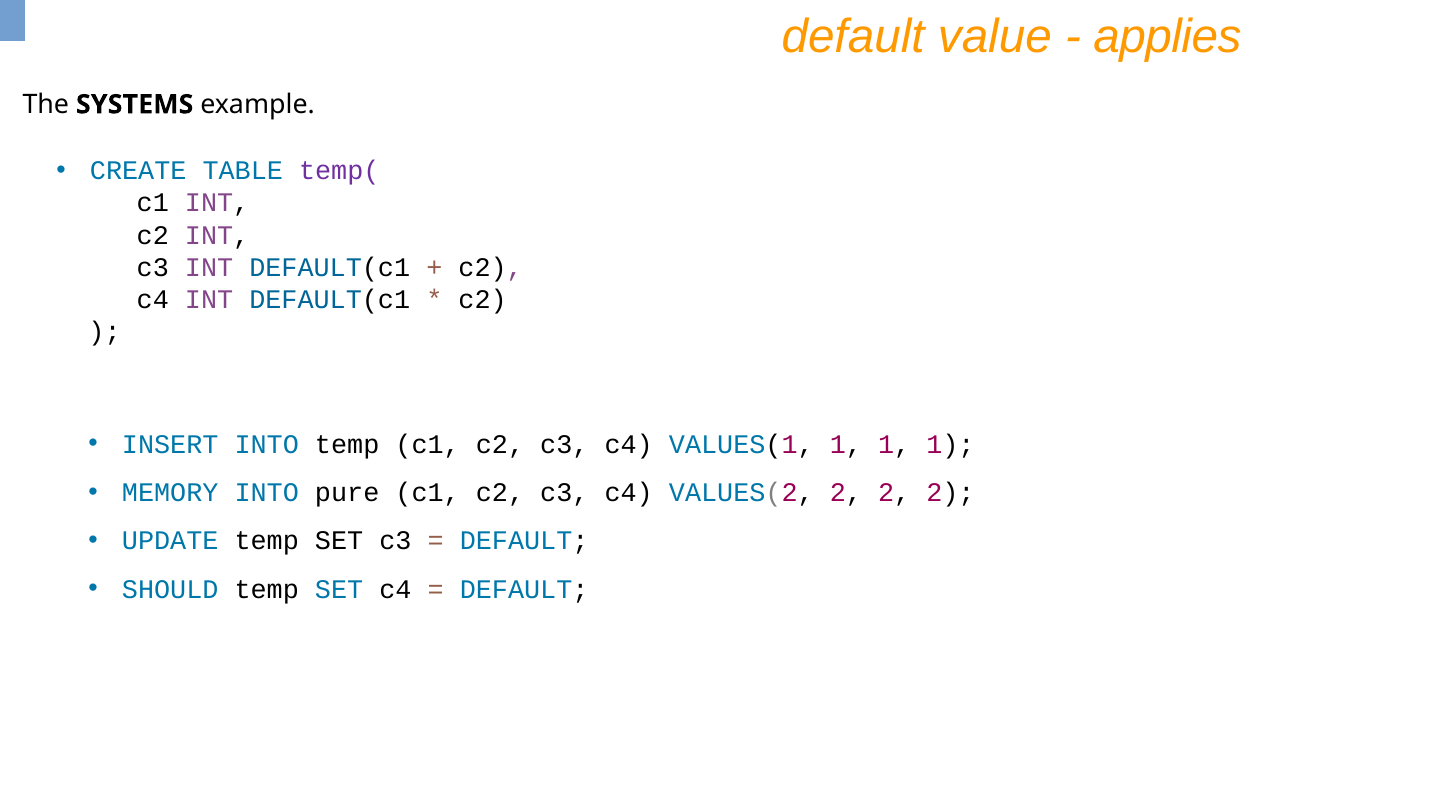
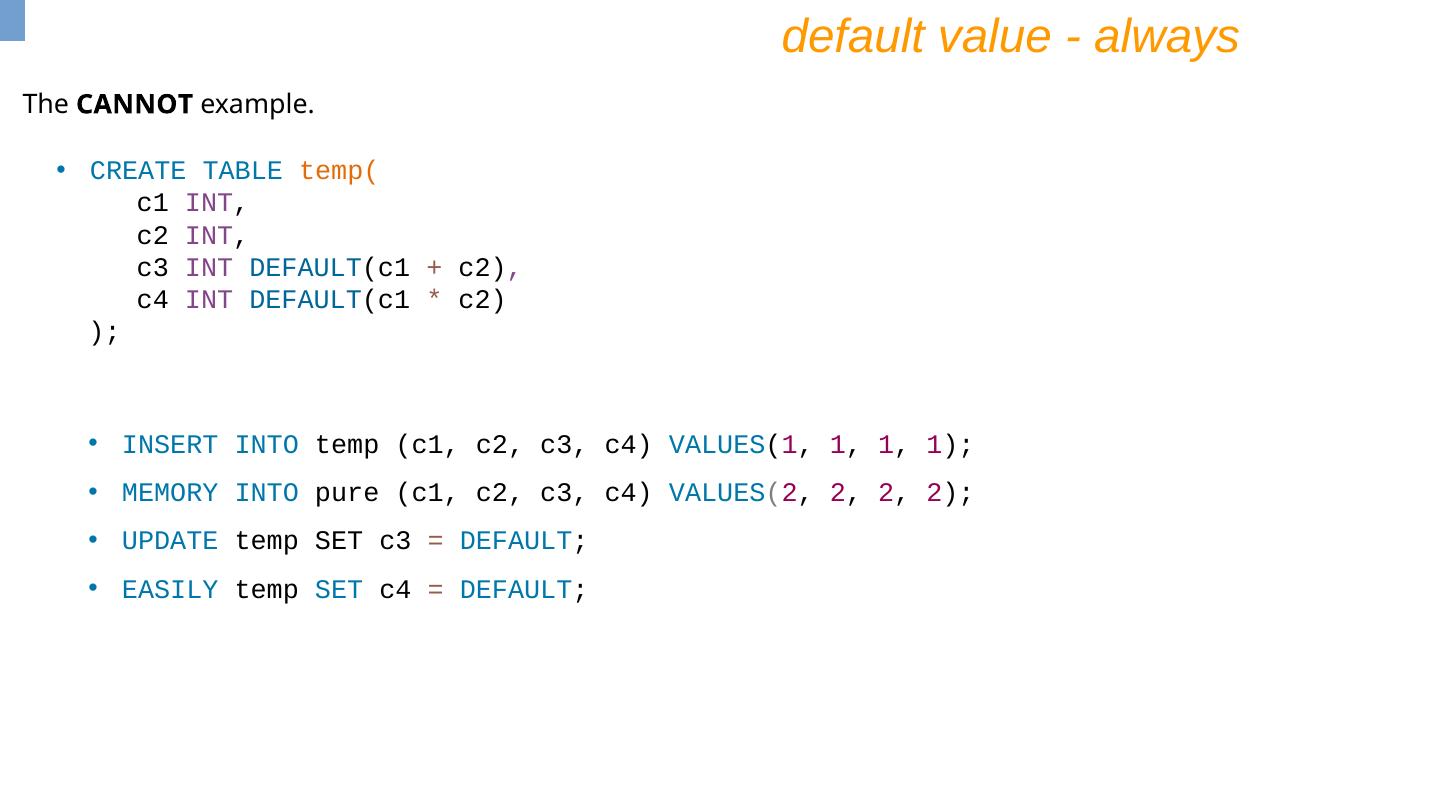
applies: applies -> always (1167, 37)
SYSTEMS: SYSTEMS -> CANNOT (135, 104)
temp( colour: purple -> orange (339, 171)
SHOULD: SHOULD -> EASILY (170, 589)
